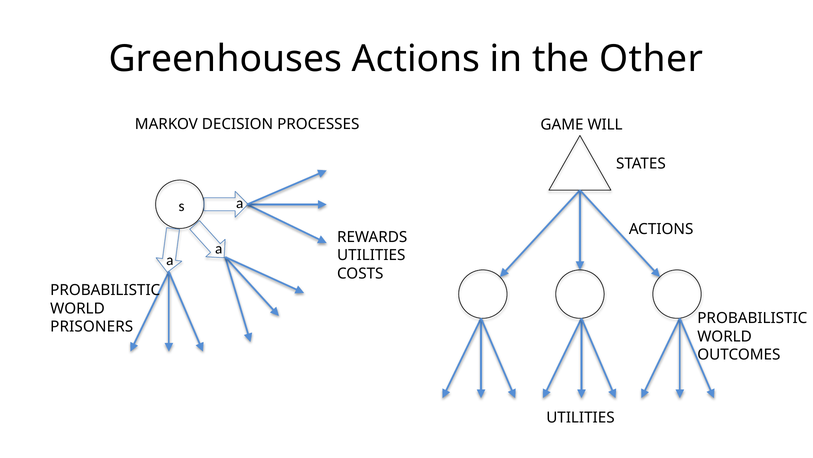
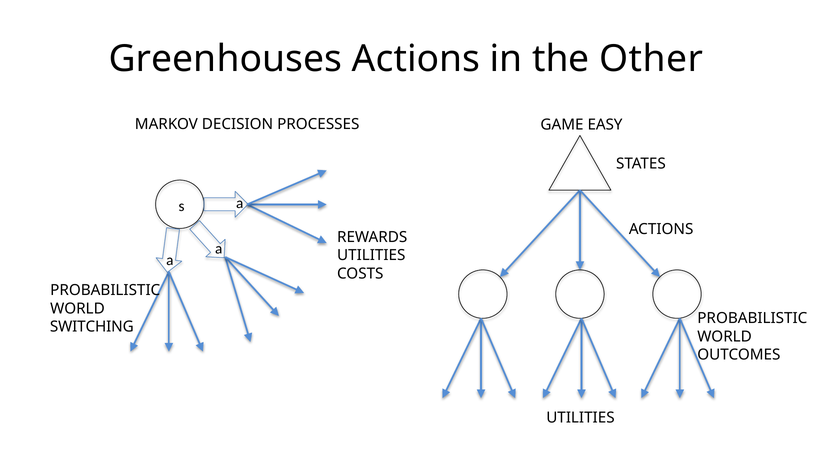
WILL: WILL -> EASY (605, 124)
PRISONERS: PRISONERS -> SWITCHING (92, 326)
